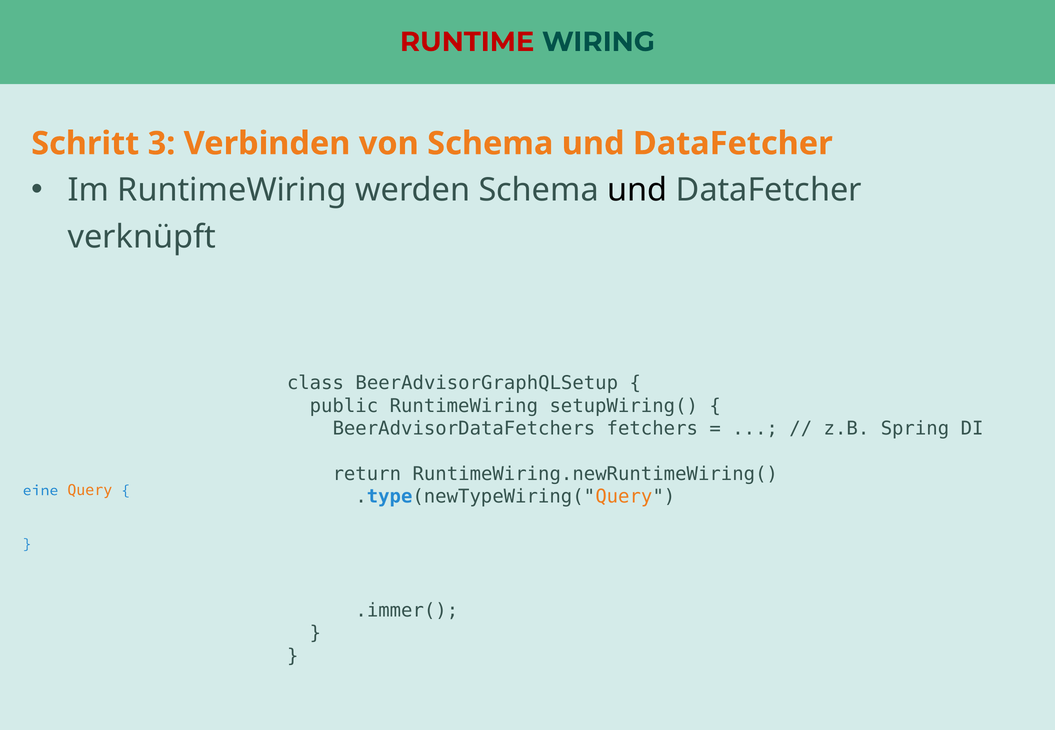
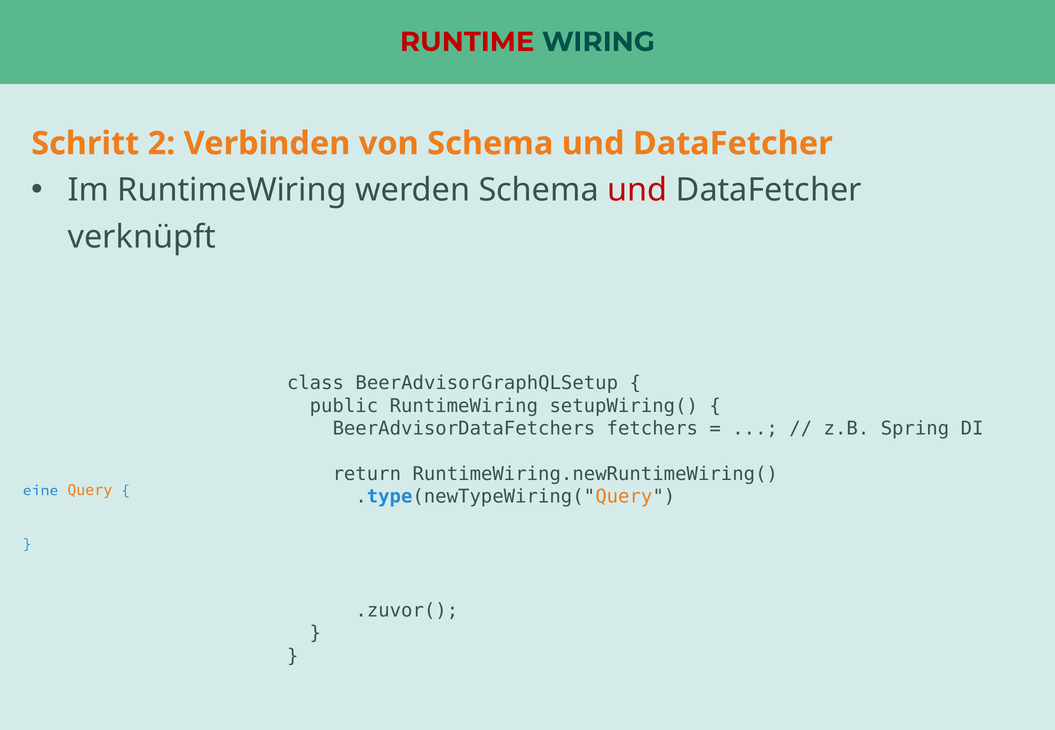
3: 3 -> 2 (162, 144)
und colour: black -> red (637, 190)
.immer(: .immer( -> .zuvor( (407, 611)
